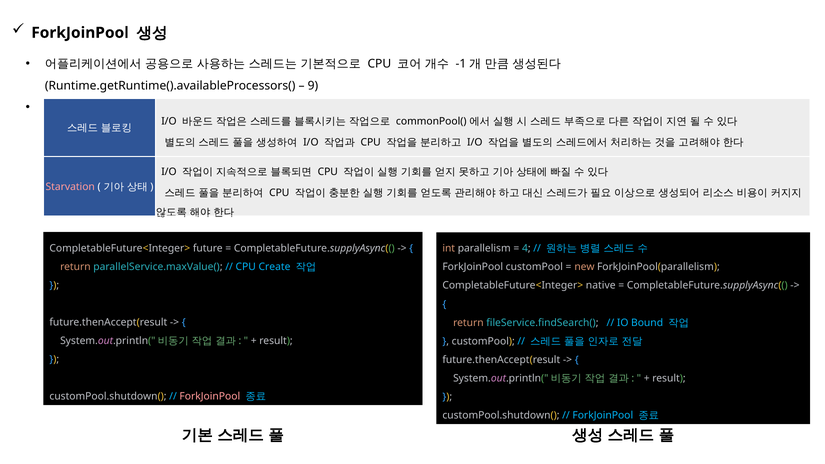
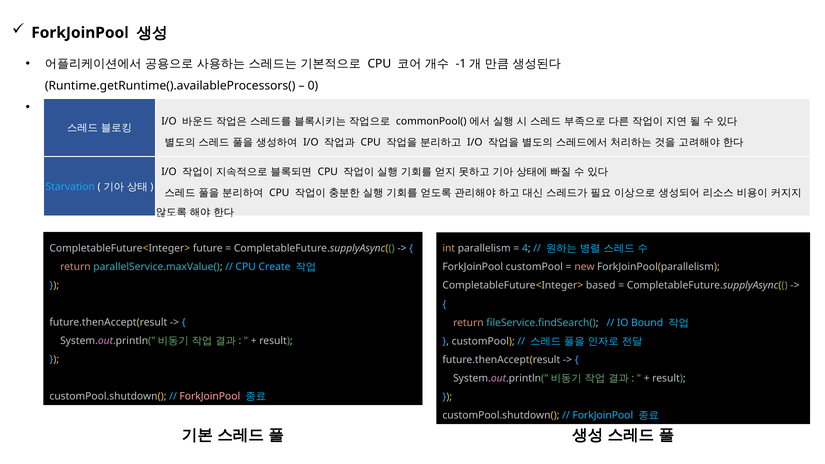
9: 9 -> 0 (313, 86)
Starvation colour: pink -> light blue (70, 187)
native: native -> based (601, 286)
